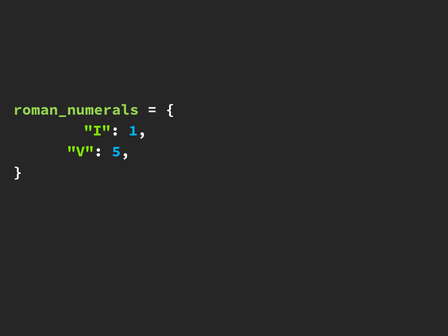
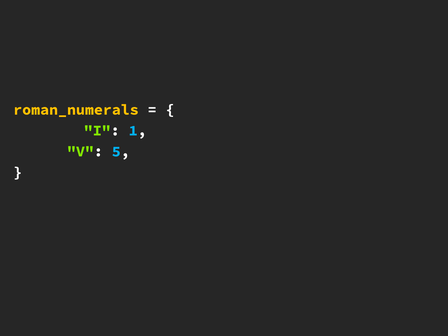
roman_numerals colour: light green -> yellow (76, 110)
